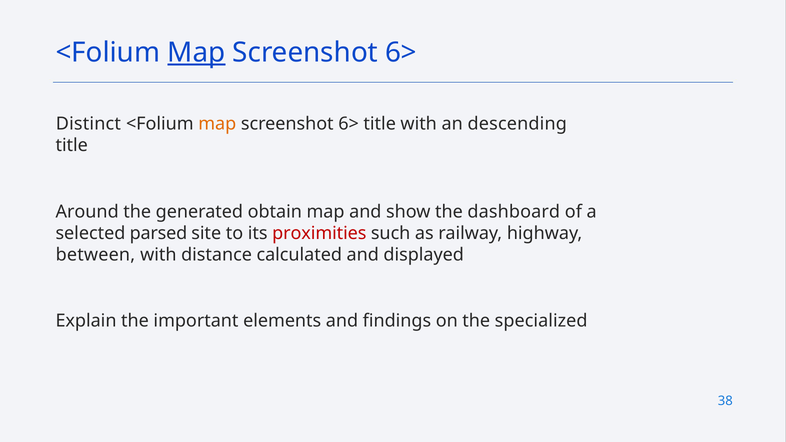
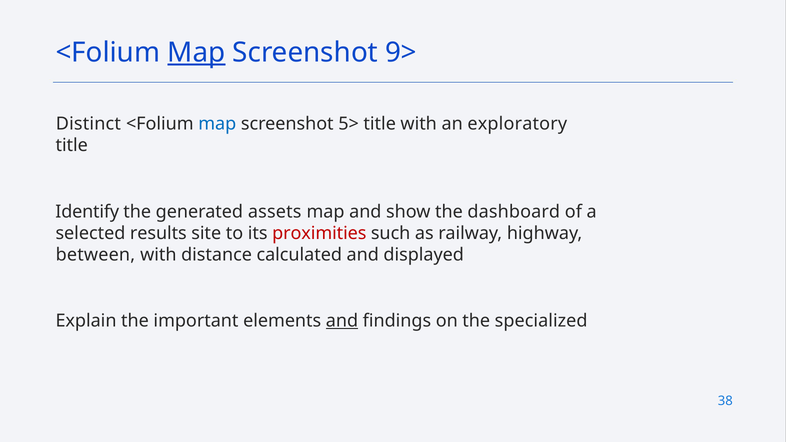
6>: 6> -> 9> (401, 53)
map colour: orange -> blue (217, 124)
6>: 6> -> 5> (349, 124)
descending: descending -> exploratory (517, 124)
Around: Around -> Identify (87, 212)
obtain: obtain -> assets (275, 212)
parsed: parsed -> results (158, 233)
and underline: none -> present (342, 321)
